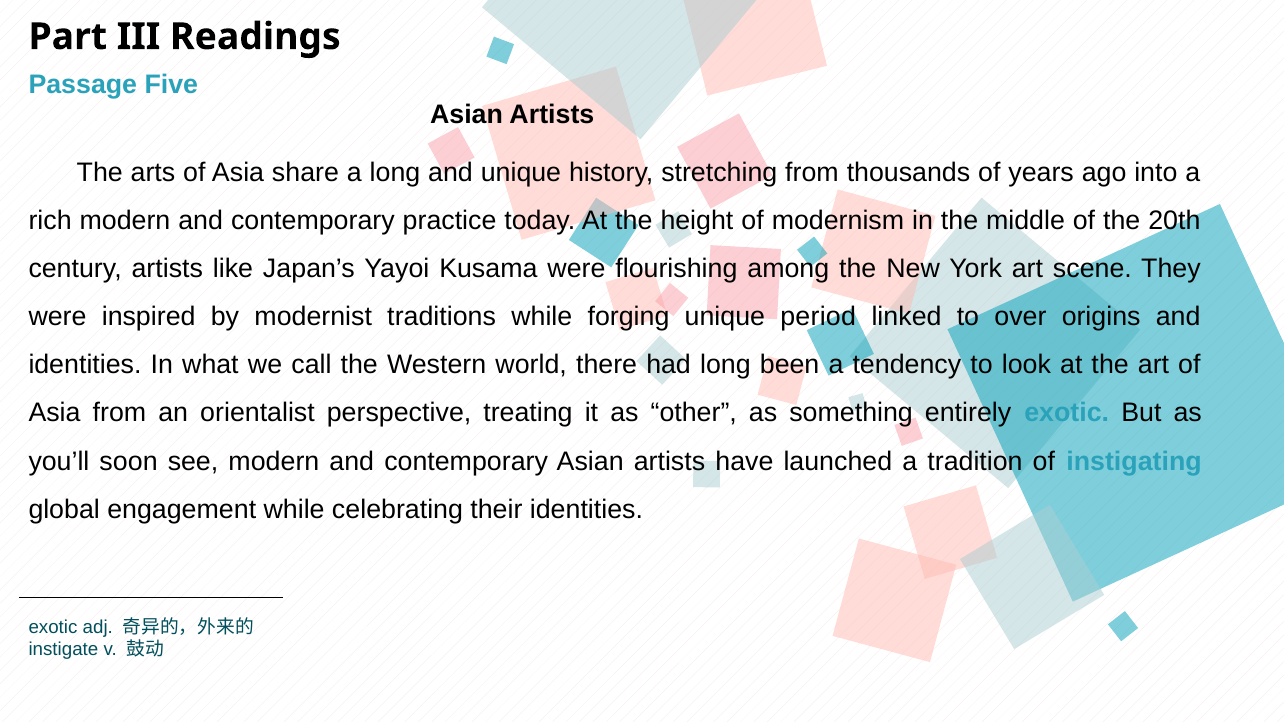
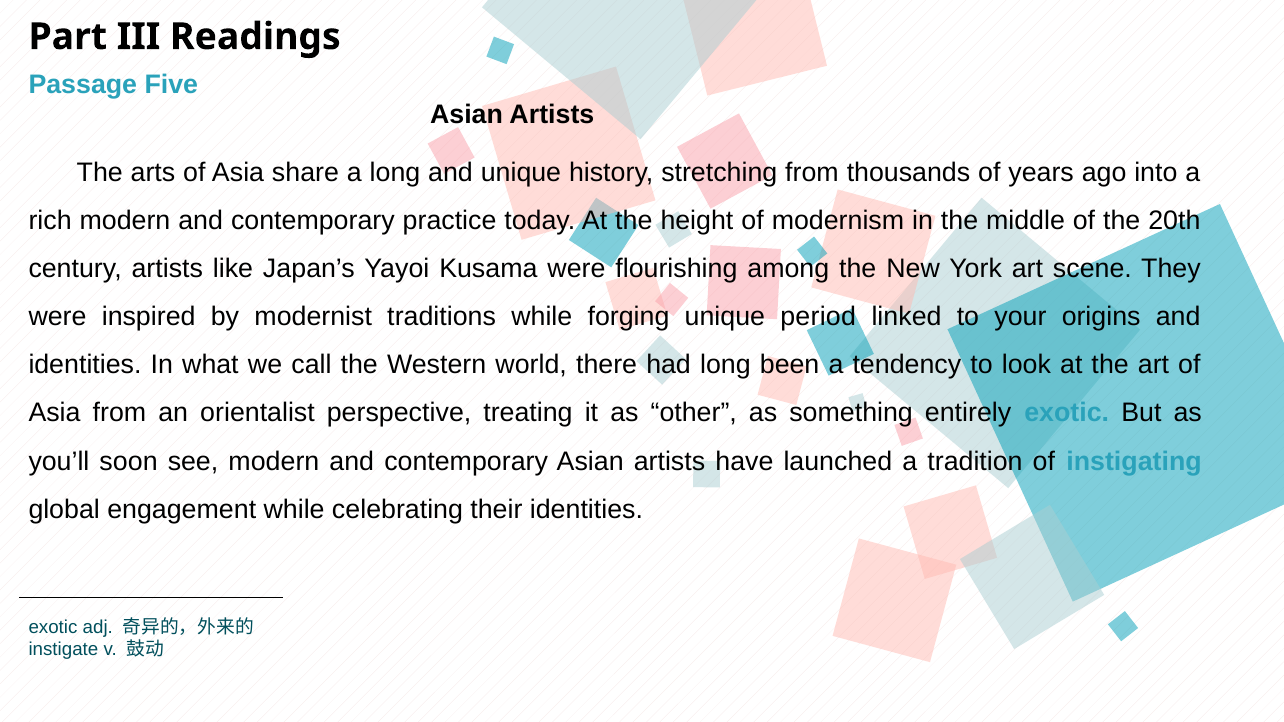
over: over -> your (1020, 317)
